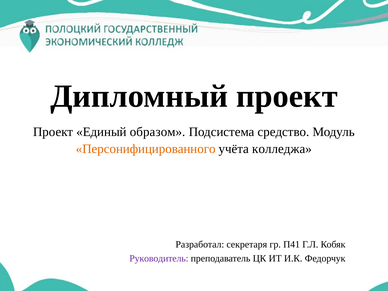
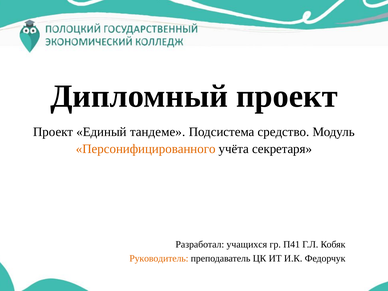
образом: образом -> тандеме (158, 132)
колледжа: колледжа -> секретаря (282, 149)
секретаря: секретаря -> учащихся (247, 245)
Руководитель colour: purple -> orange (159, 258)
